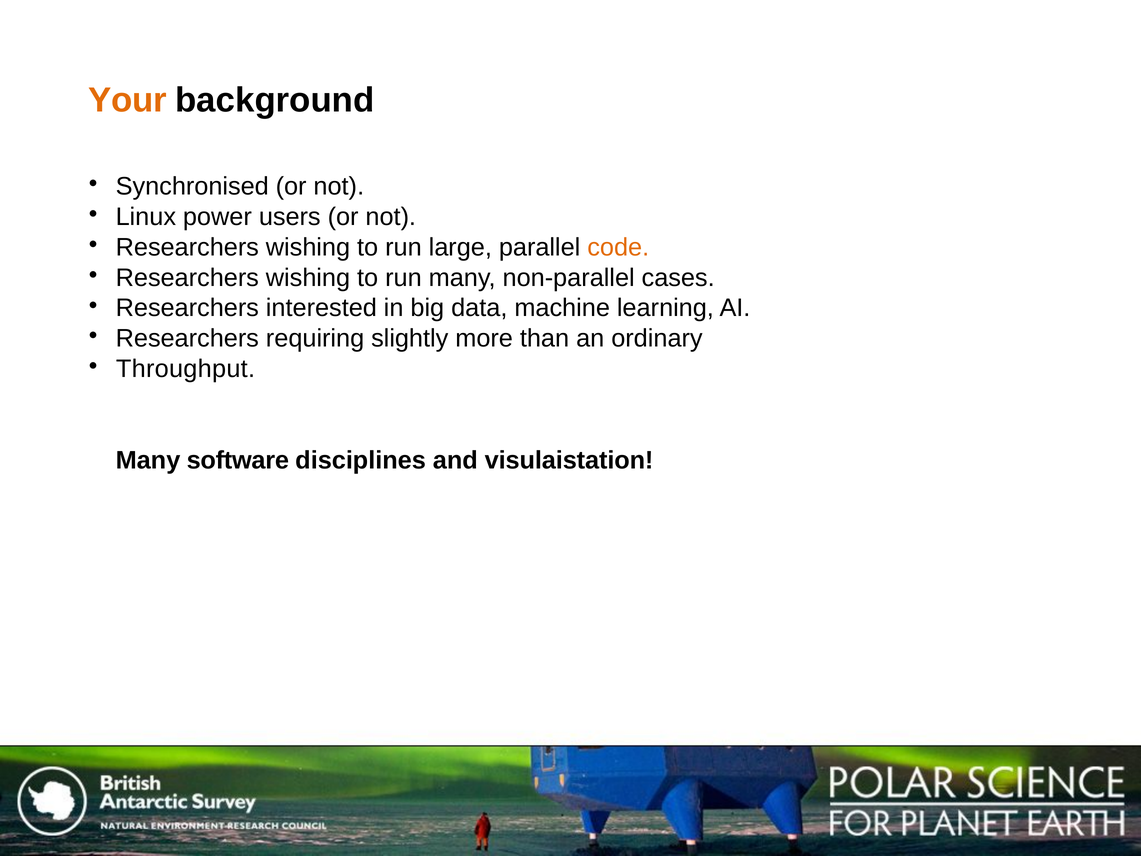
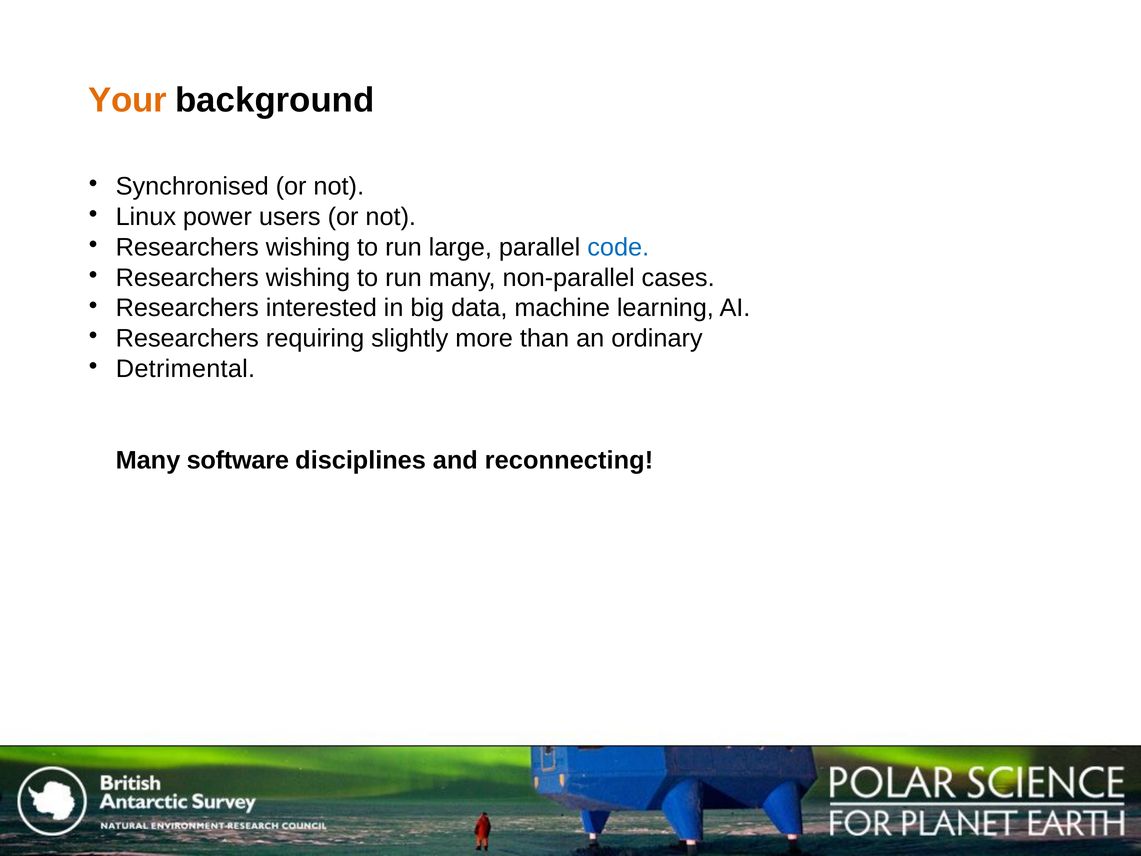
code colour: orange -> blue (618, 247)
Throughput: Throughput -> Detrimental (185, 369)
visulaistation: visulaistation -> reconnecting (569, 460)
